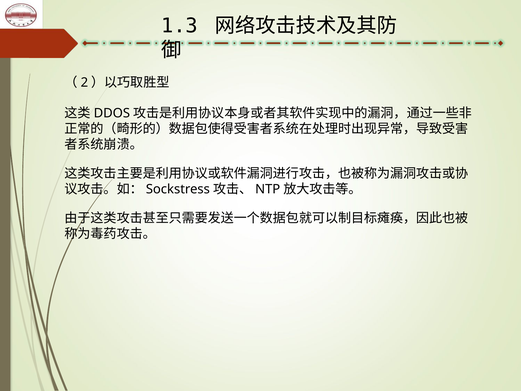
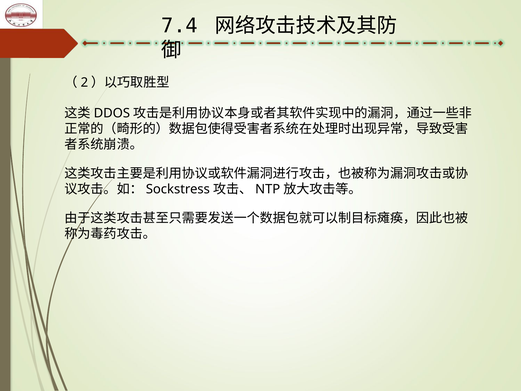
1.3: 1.3 -> 7.4 (180, 26)
